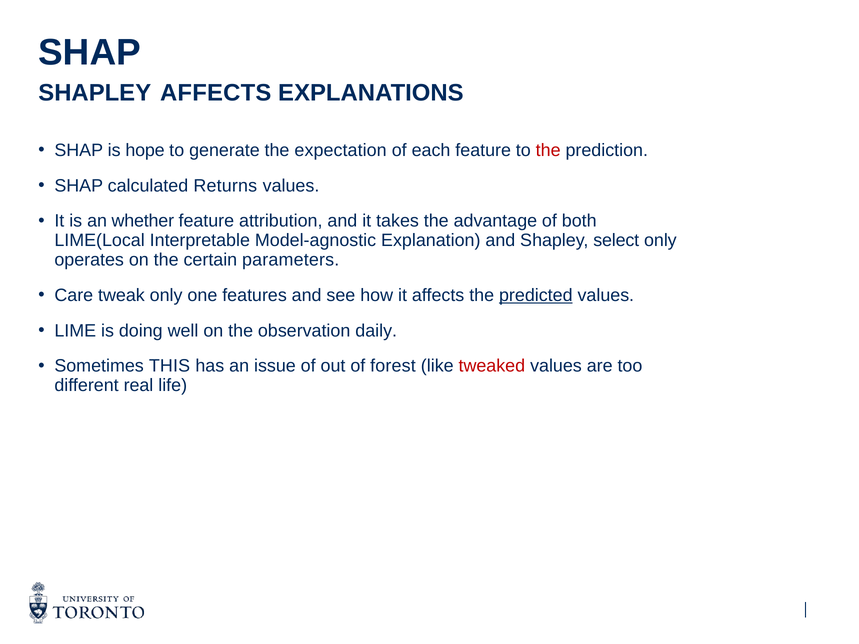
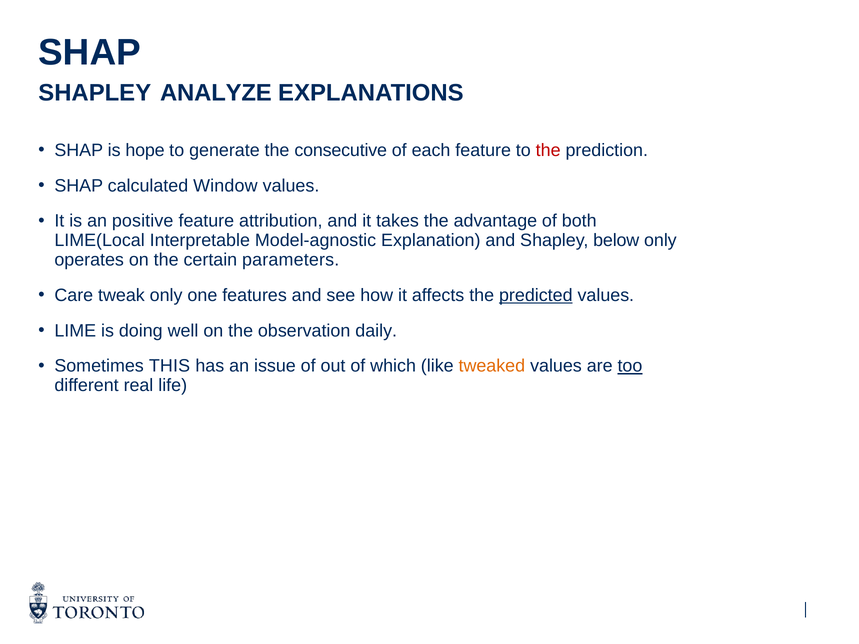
SHAPLEY AFFECTS: AFFECTS -> ANALYZE (216, 93)
expectation: expectation -> consecutive (341, 150)
Returns: Returns -> Window (225, 186)
whether: whether -> positive (143, 221)
select: select -> below (616, 241)
forest: forest -> which (393, 366)
tweaked colour: red -> orange (492, 366)
too underline: none -> present (630, 366)
